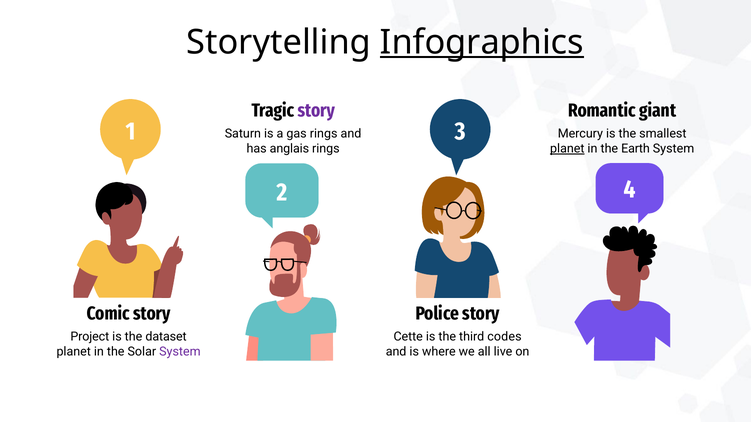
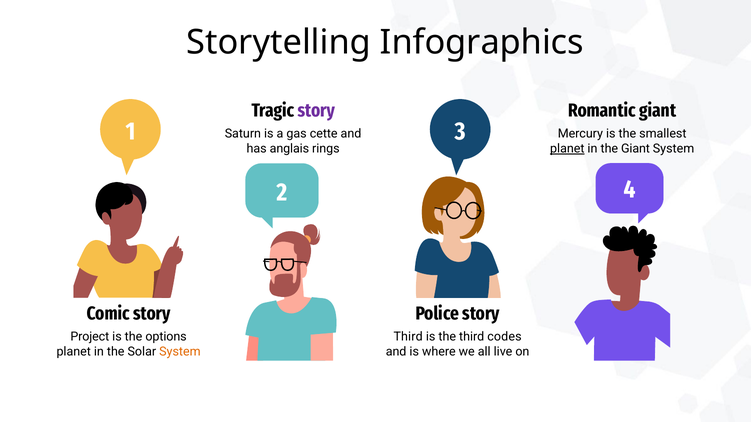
Infographics underline: present -> none (482, 42)
gas rings: rings -> cette (324, 134)
the Earth: Earth -> Giant (636, 149)
dataset: dataset -> options (166, 337)
Cette: Cette -> Third (408, 337)
System colour: purple -> orange (180, 352)
